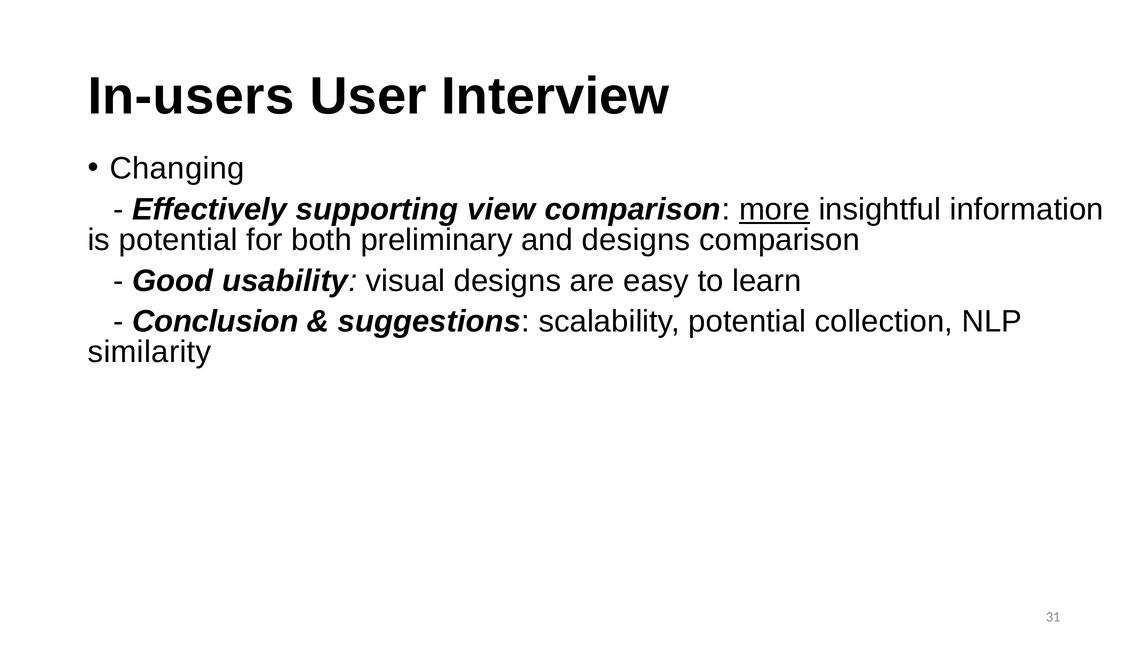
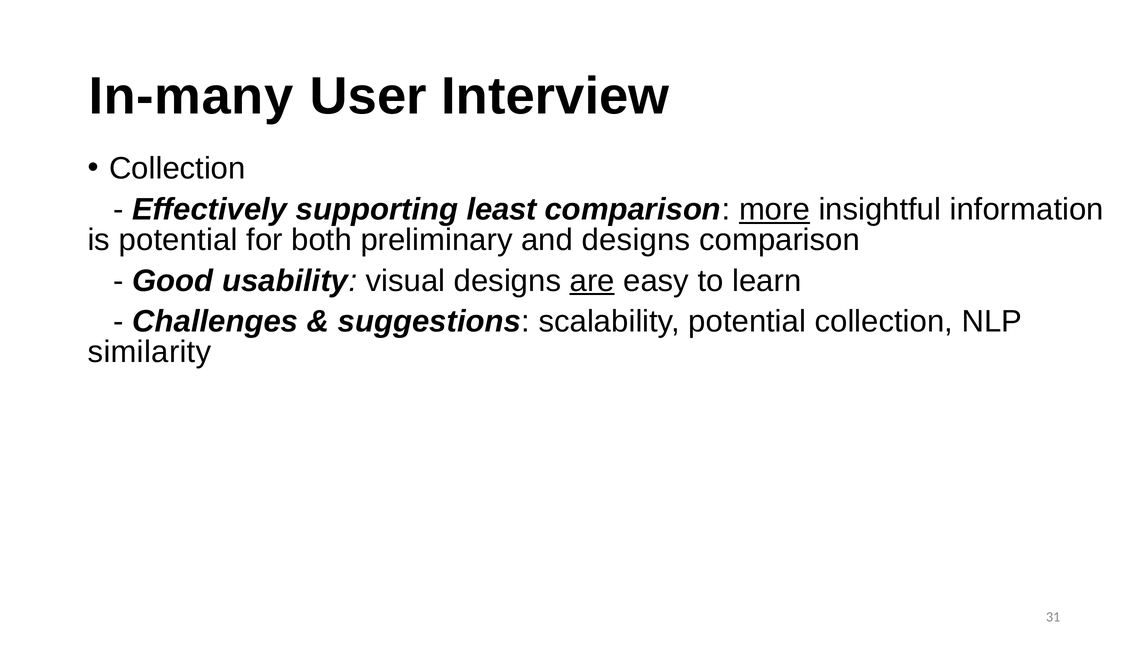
In-users: In-users -> In-many (191, 96)
Changing: Changing -> Collection (177, 169)
view: view -> least (502, 209)
are underline: none -> present (592, 281)
Conclusion: Conclusion -> Challenges (215, 322)
